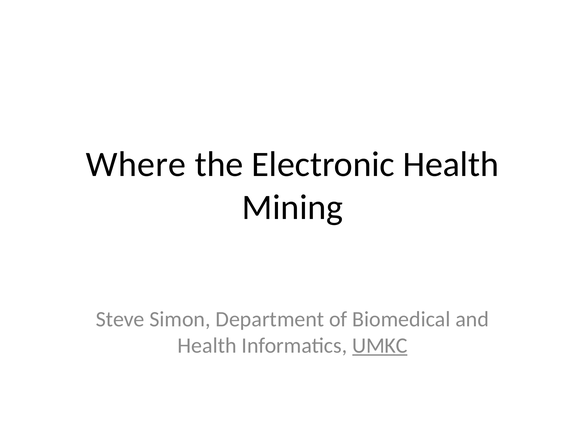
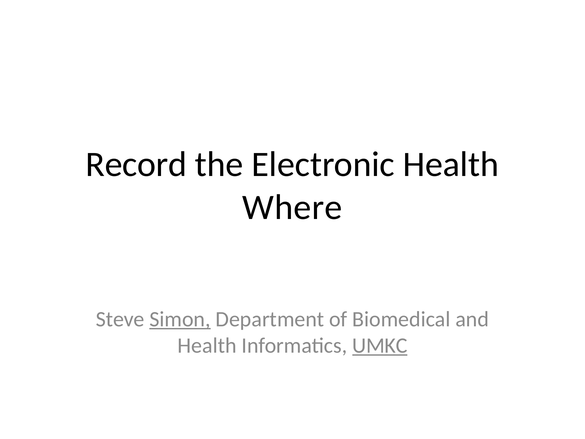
Where: Where -> Record (136, 164)
Mining: Mining -> Where (292, 207)
Simon underline: none -> present (180, 319)
